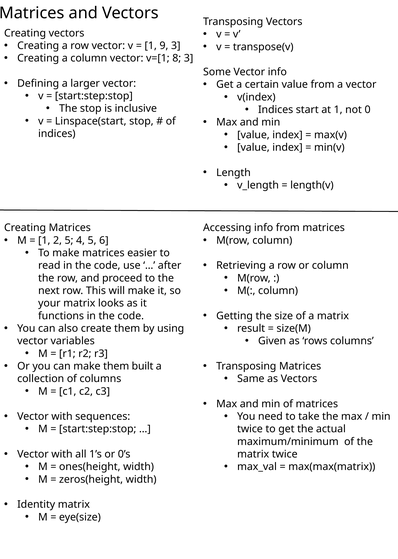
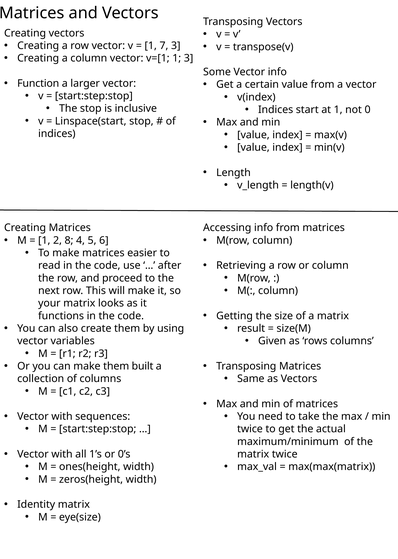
9: 9 -> 7 (164, 46)
v=[1 8: 8 -> 1 (177, 58)
Defining: Defining -> Function (38, 83)
2 5: 5 -> 8 (69, 240)
